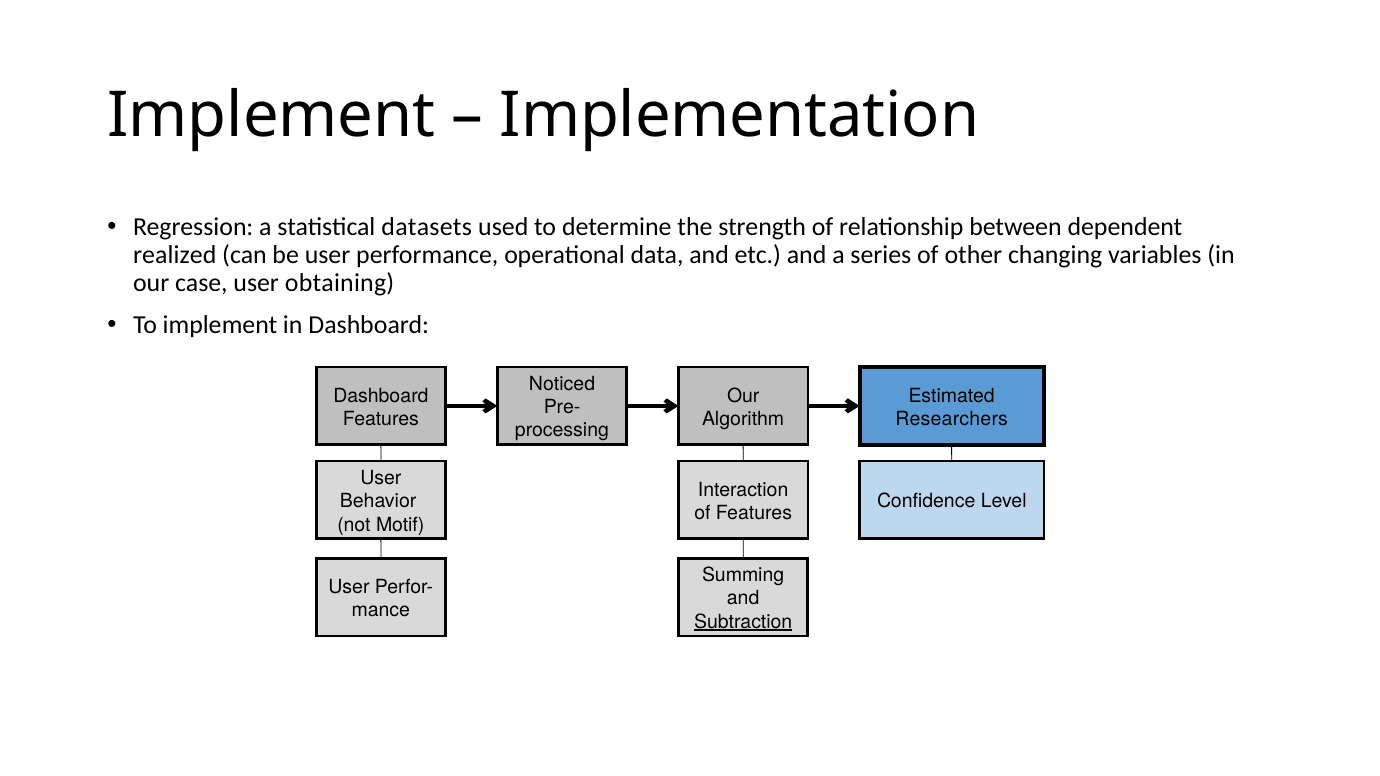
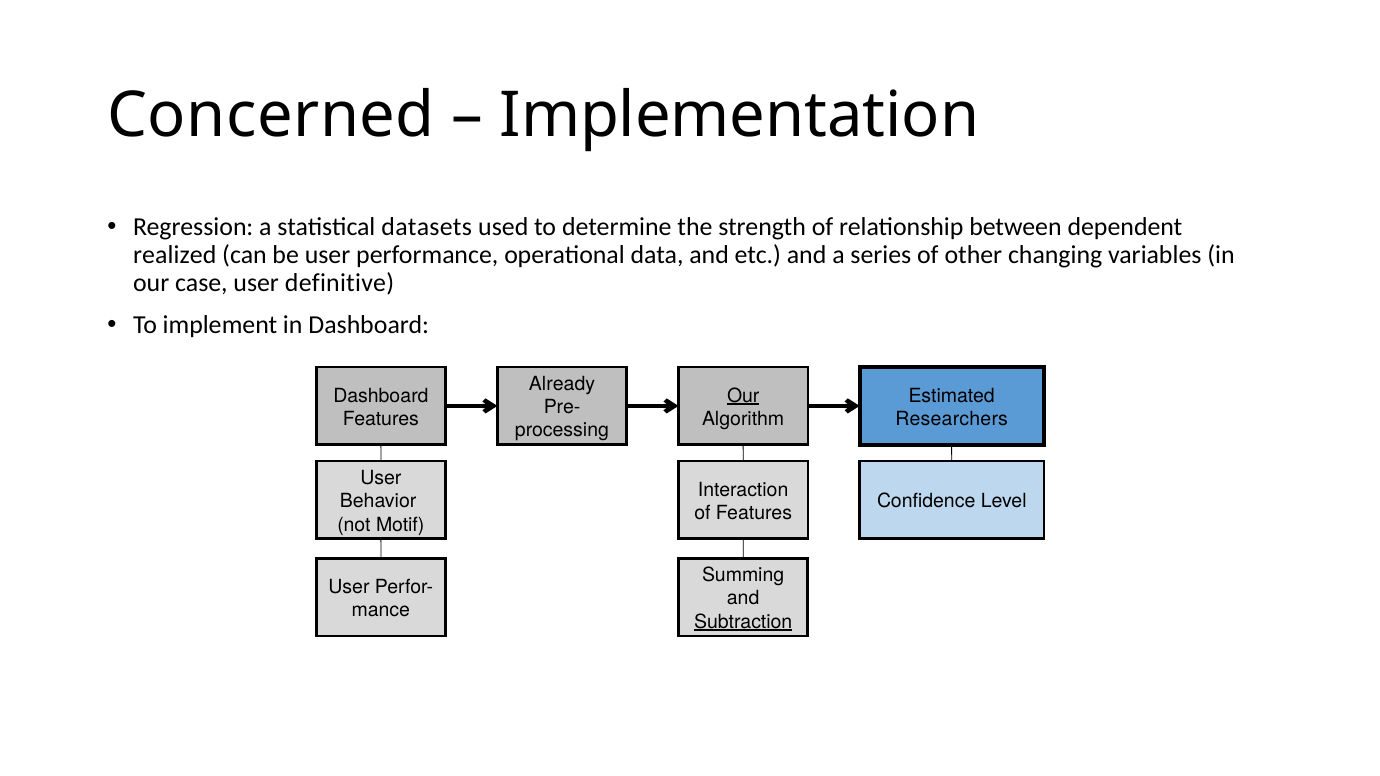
Implement: Implement -> Concerned (271, 116)
obtaining: obtaining -> definitive (340, 283)
Noticed: Noticed -> Already (562, 384)
Our underline: none -> present (743, 396)
